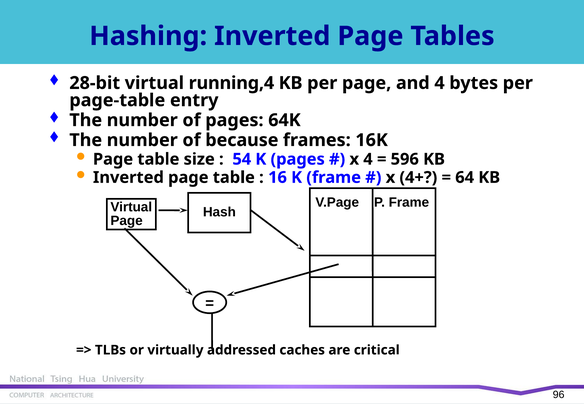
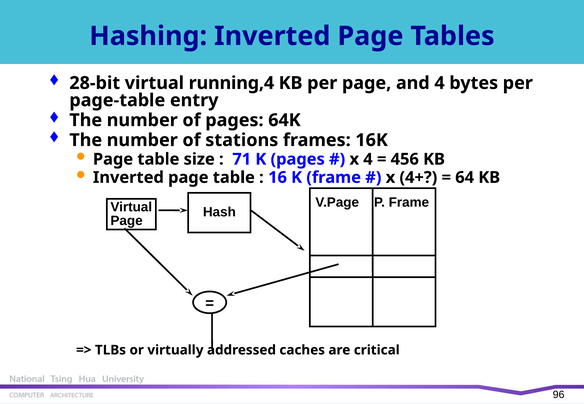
because: because -> stations (242, 140)
54: 54 -> 71 (242, 159)
596: 596 -> 456 (405, 159)
